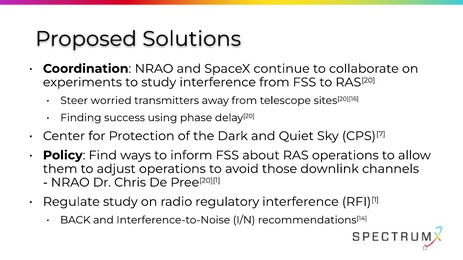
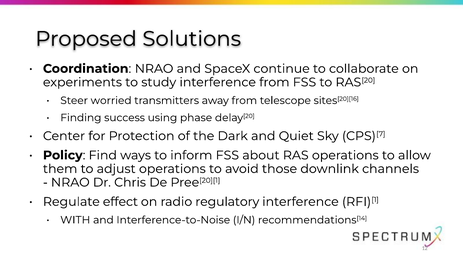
Regulate study: study -> effect (120, 202)
BACK: BACK -> WITH (75, 220)
